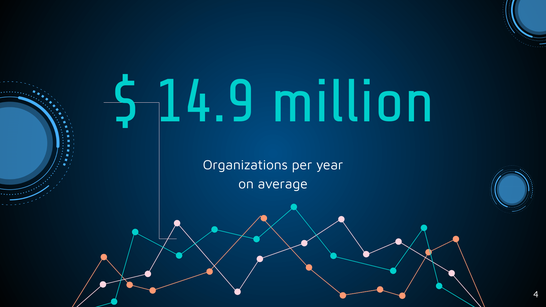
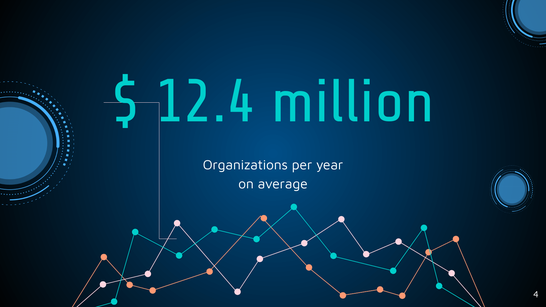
14.9: 14.9 -> 12.4 (205, 101)
